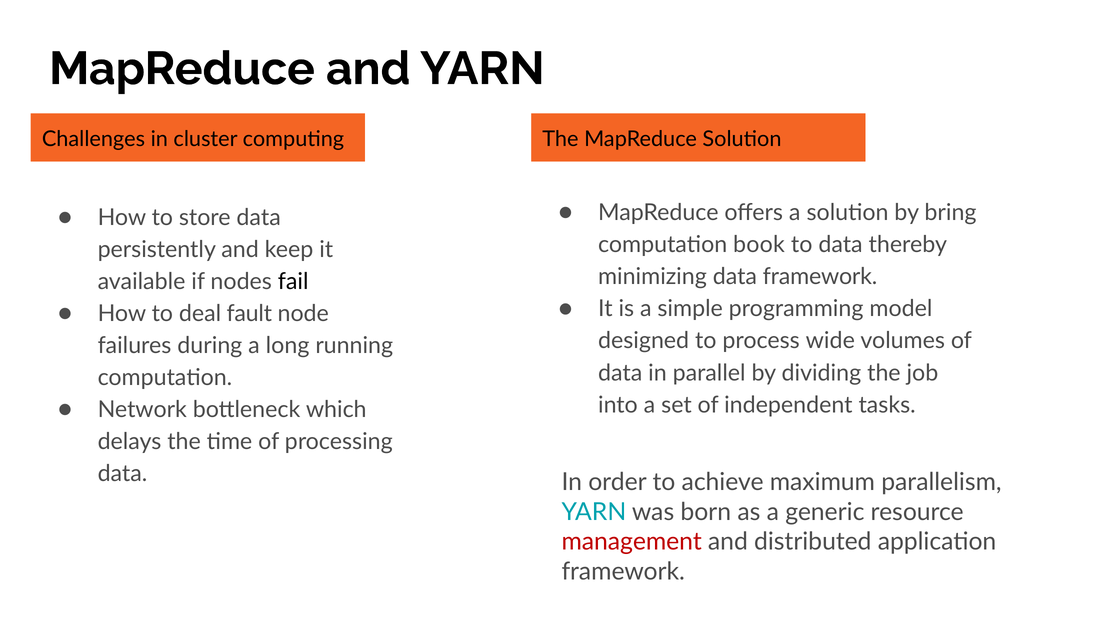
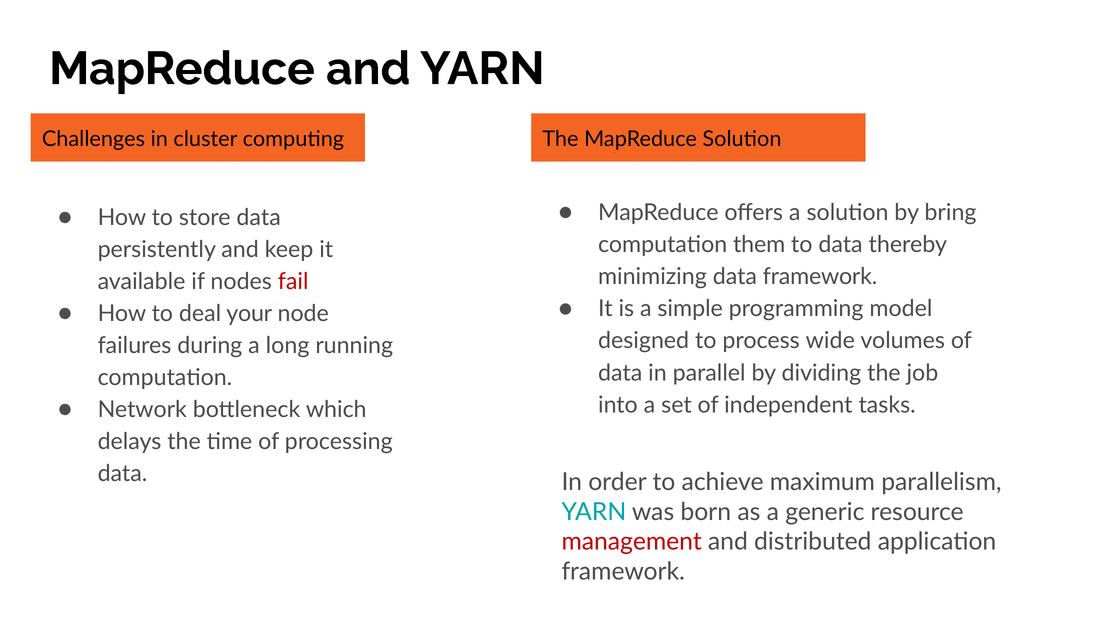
book: book -> them (759, 245)
fail colour: black -> red (293, 282)
fault: fault -> your (249, 314)
